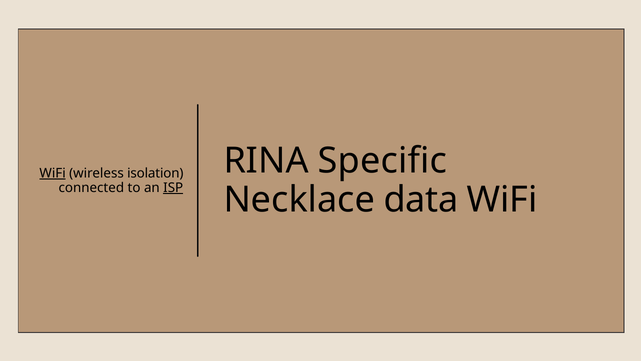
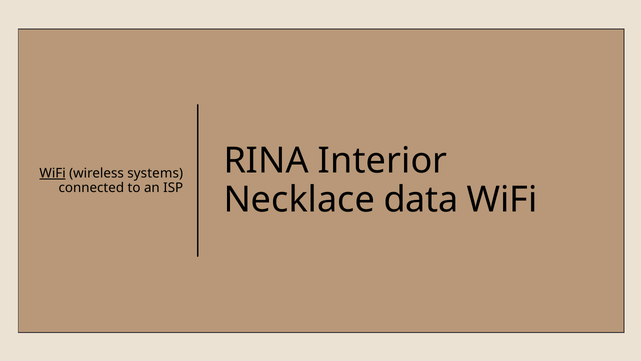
Specific: Specific -> Interior (383, 161)
isolation: isolation -> systems (155, 173)
ISP underline: present -> none (173, 187)
